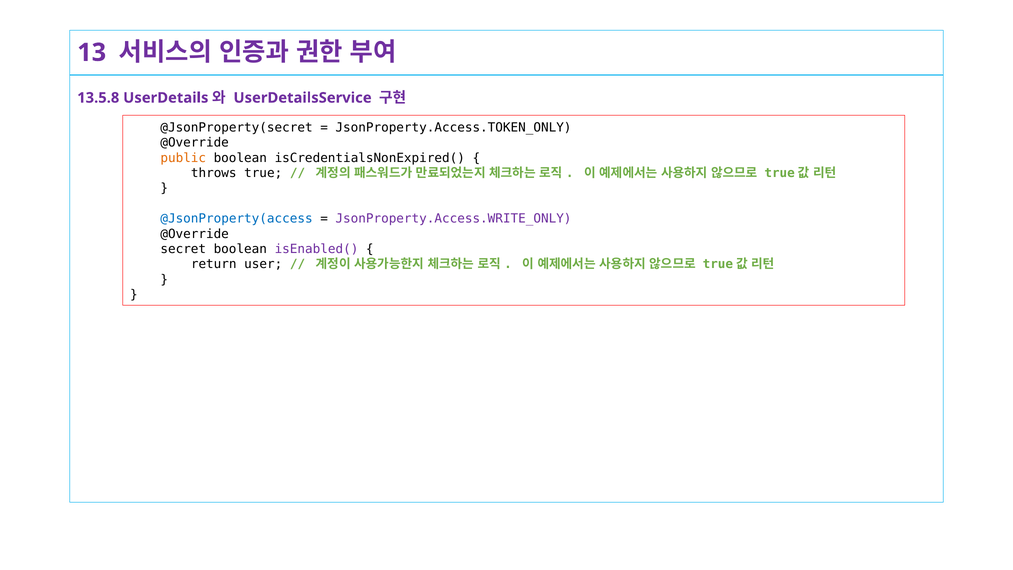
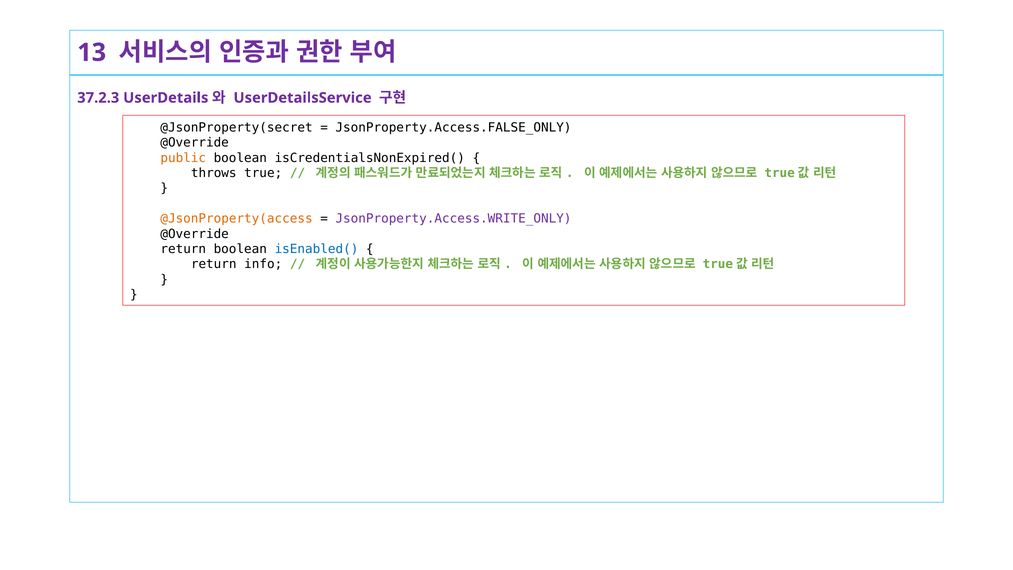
13.5.8: 13.5.8 -> 37.2.3 (98, 98)
JsonProperty.Access.TOKEN_ONLY: JsonProperty.Access.TOKEN_ONLY -> JsonProperty.Access.FALSE_ONLY (453, 127)
@JsonProperty(access colour: blue -> orange (237, 219)
secret: secret -> return (183, 249)
isEnabled( colour: purple -> blue (317, 249)
user: user -> info (263, 264)
